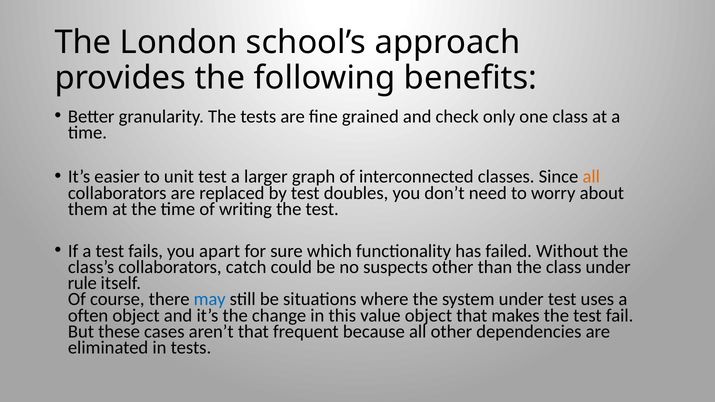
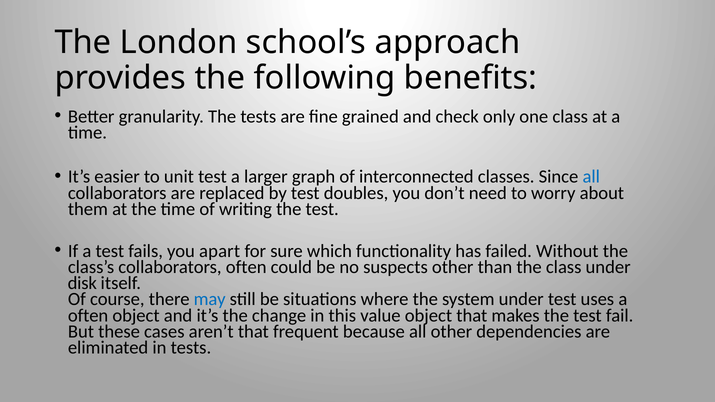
all colour: orange -> blue (591, 177)
collaborators catch: catch -> often (246, 267)
rule: rule -> disk (82, 283)
